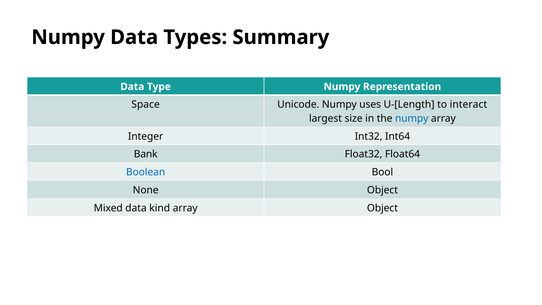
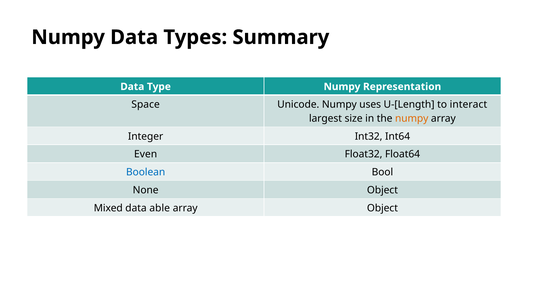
numpy colour: blue -> orange (412, 118)
Bank: Bank -> Even (146, 154)
kind: kind -> able (160, 208)
